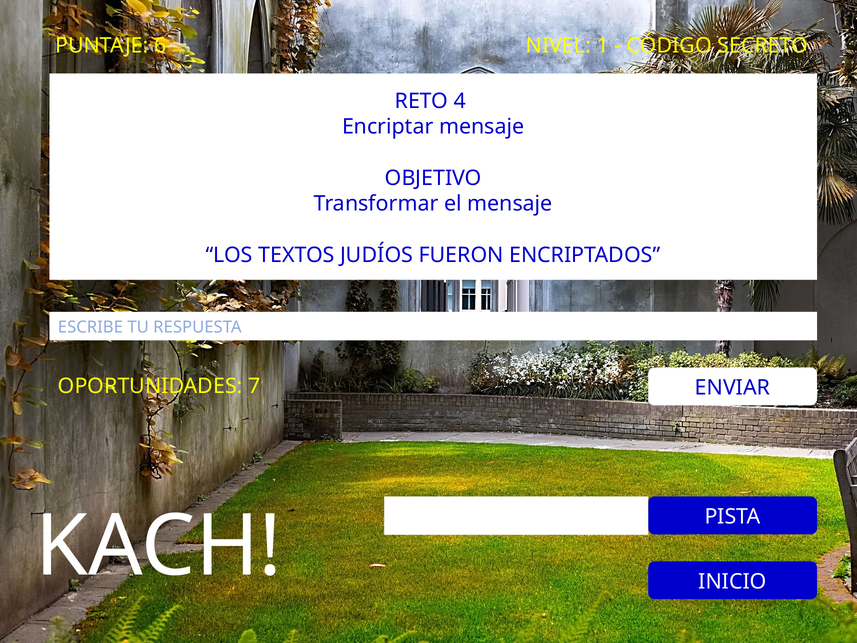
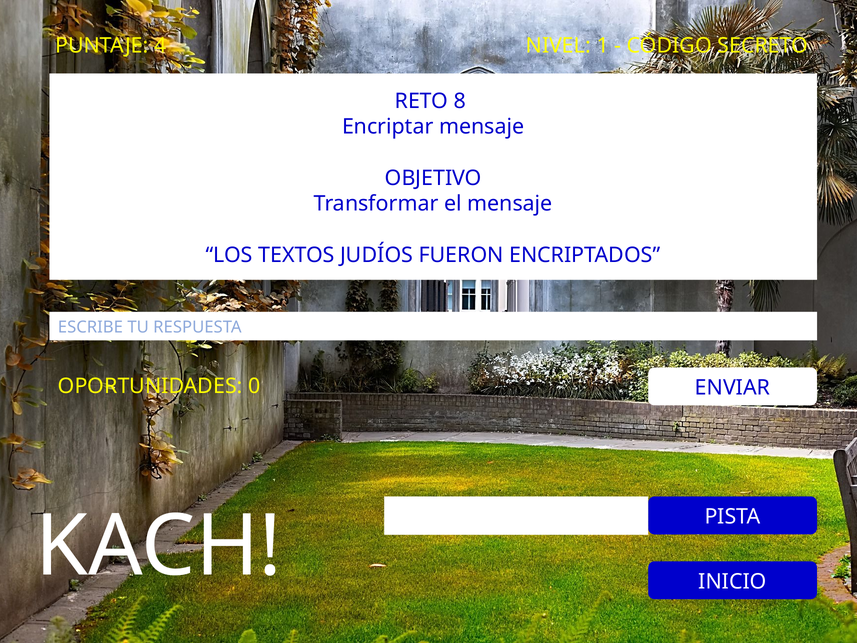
6: 6 -> 4 (160, 46)
4: 4 -> 8 (460, 101)
7: 7 -> 0 (254, 386)
